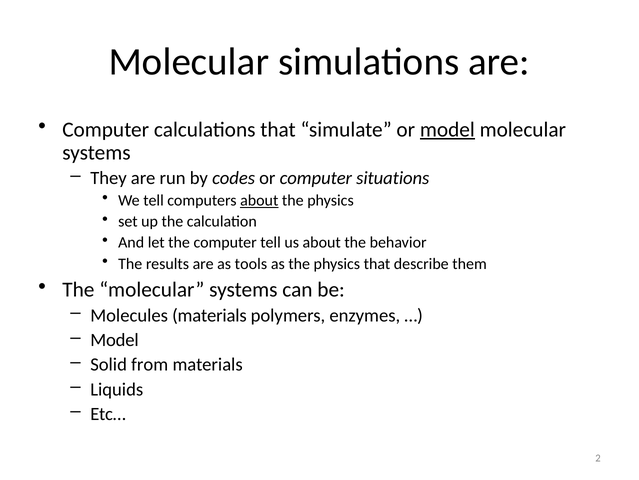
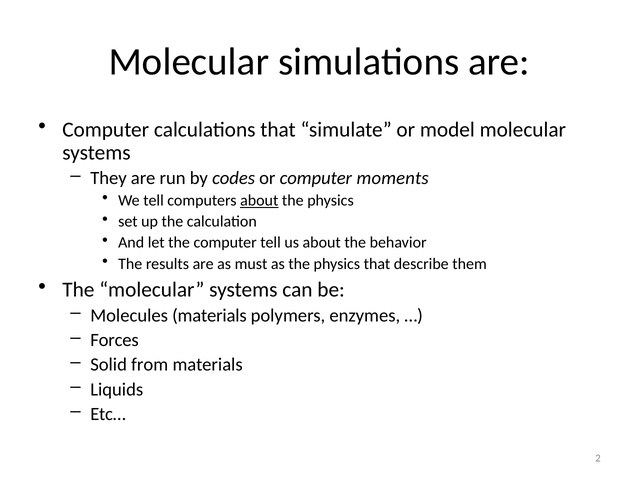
model underline: present -> none (447, 129)
situations: situations -> moments (393, 178)
tools: tools -> must (251, 263)
Model: Model -> Forces (114, 340)
